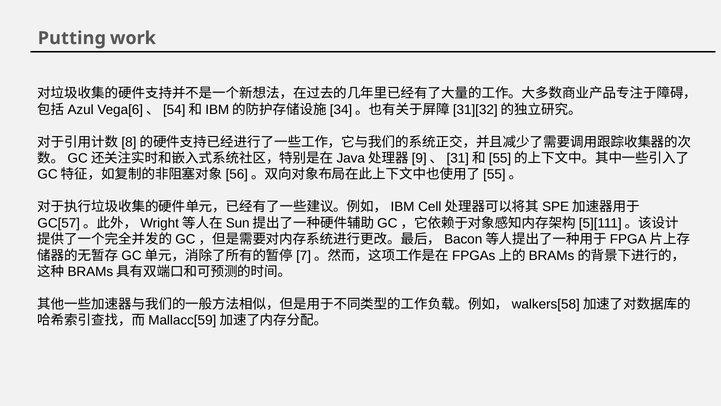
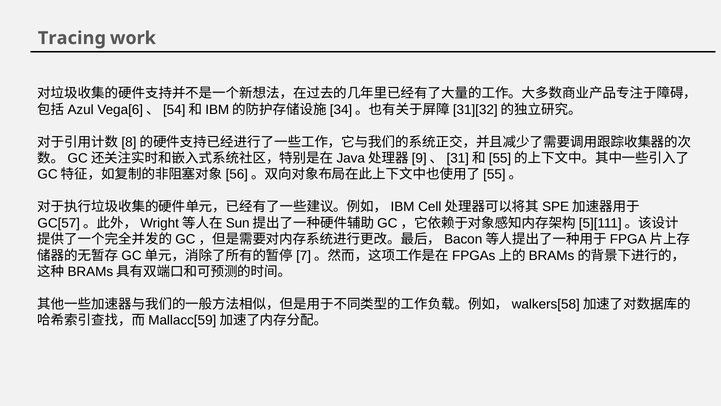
Putting: Putting -> Tracing (72, 38)
